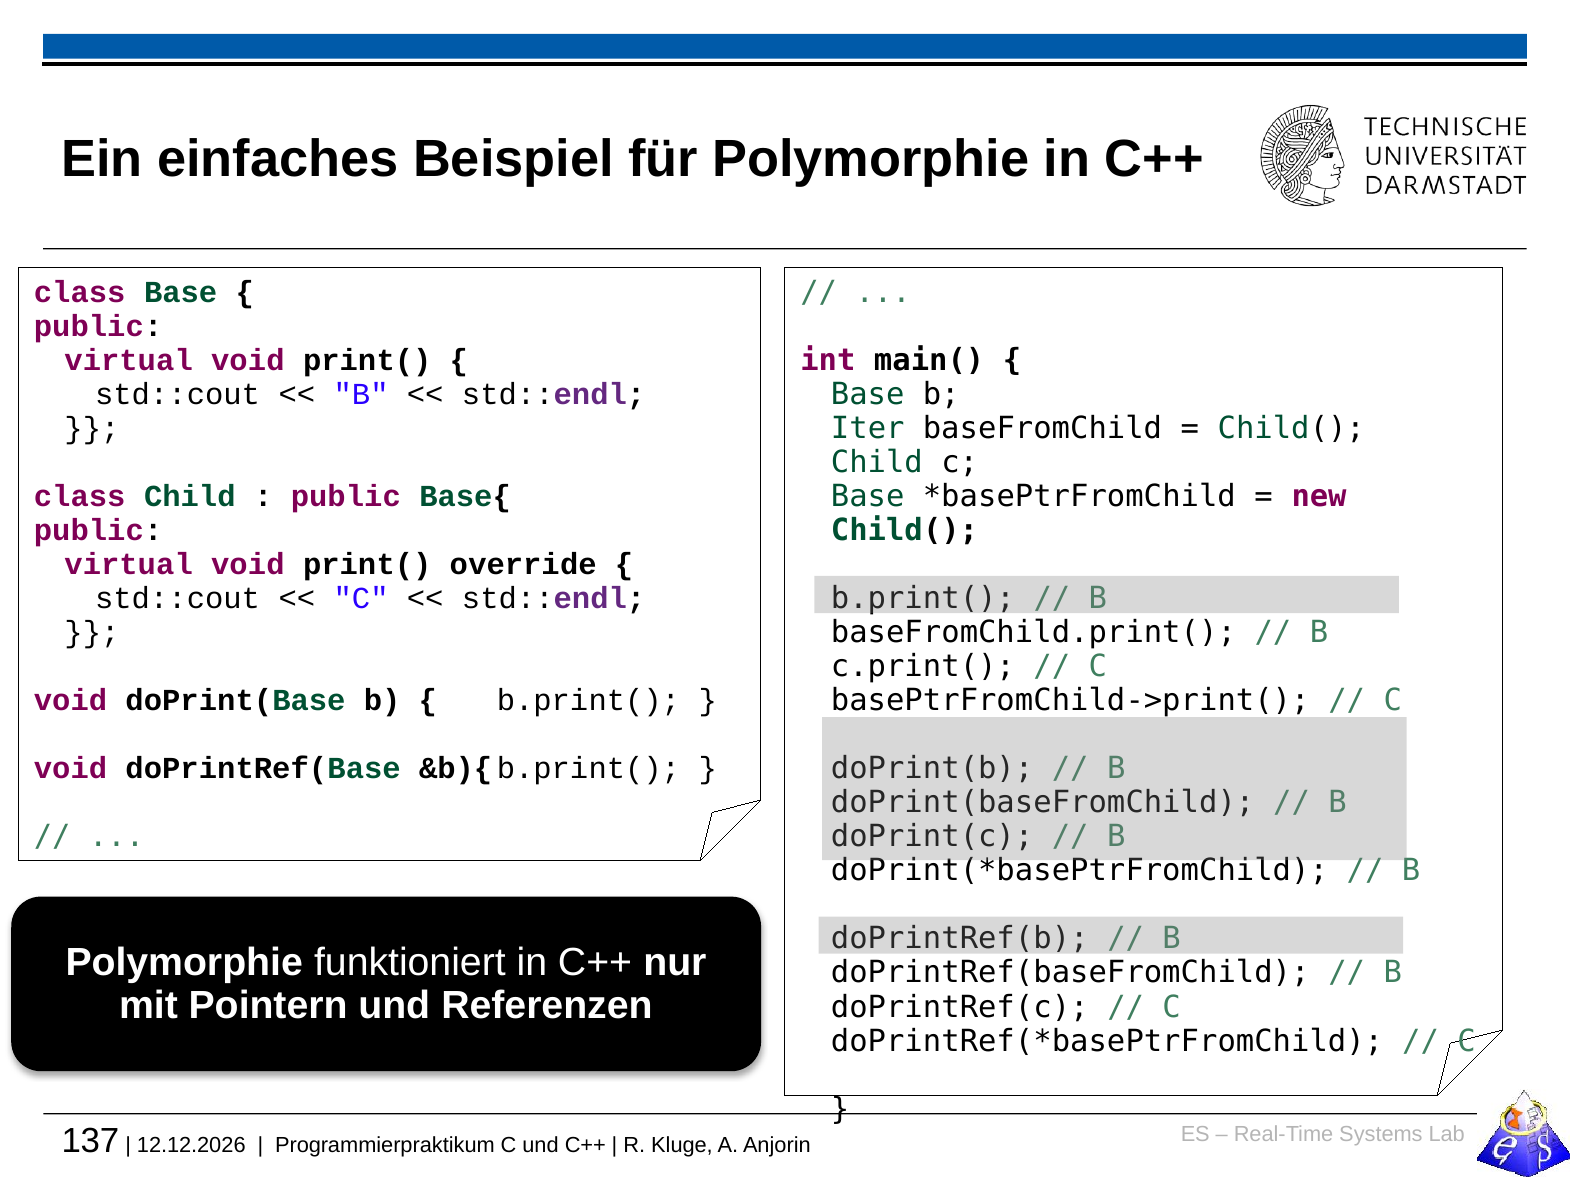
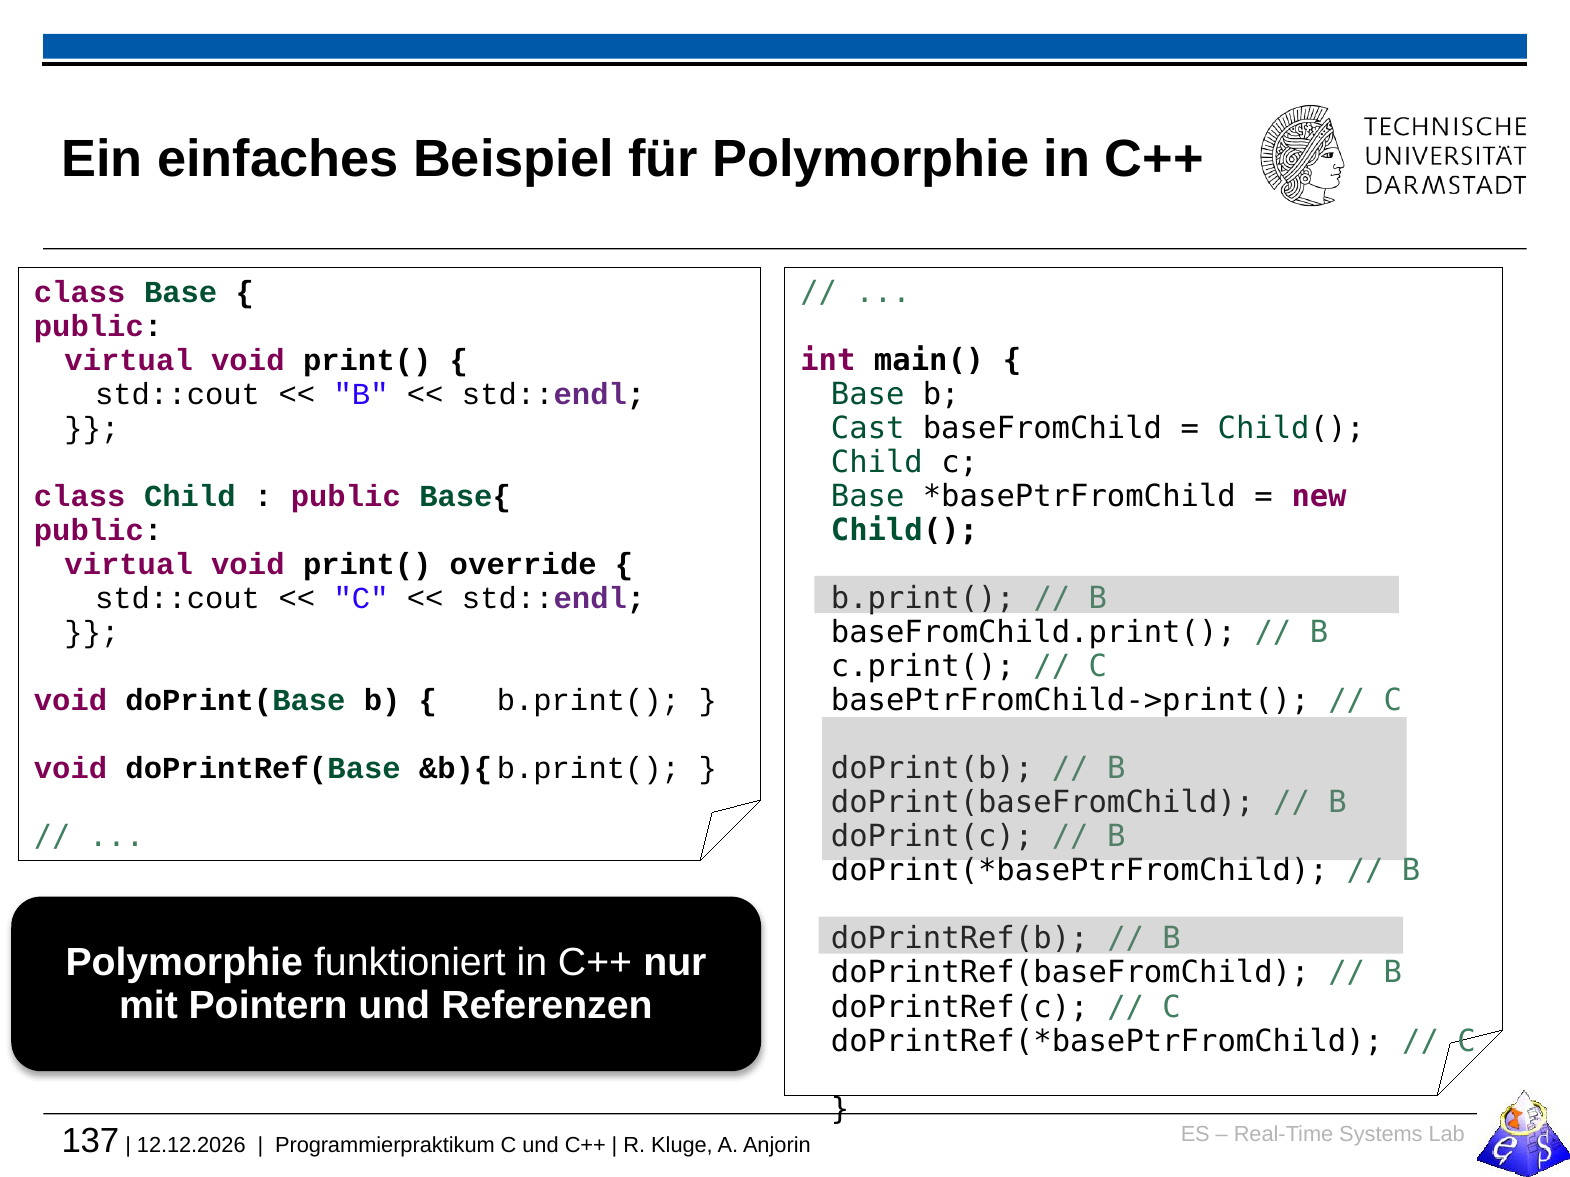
Iter: Iter -> Cast (868, 428)
